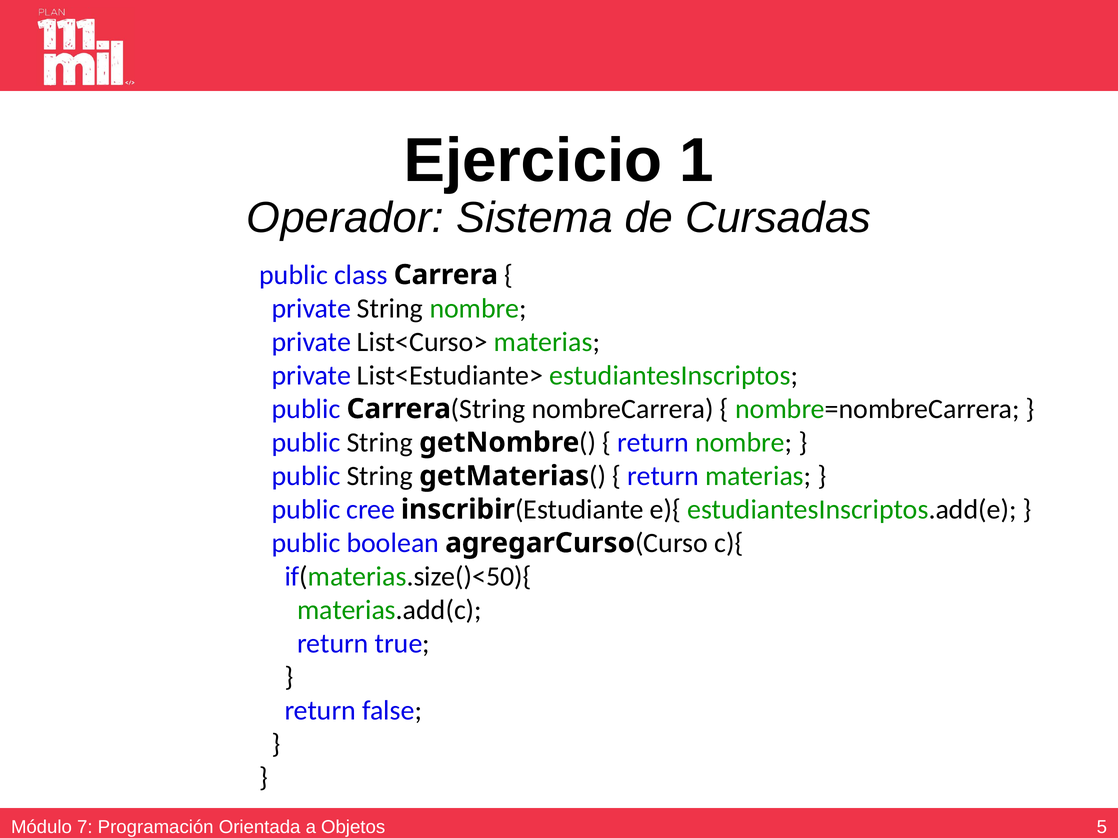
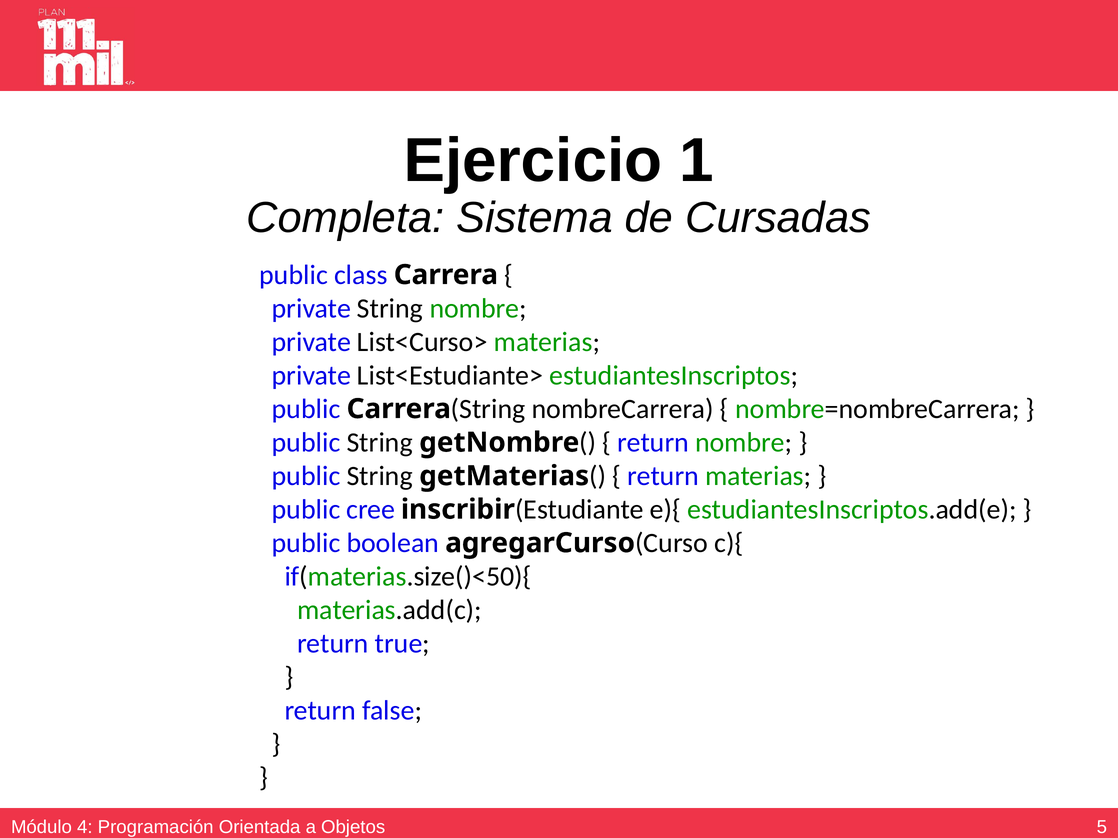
Operador: Operador -> Completa (345, 218)
7: 7 -> 4 (85, 828)
